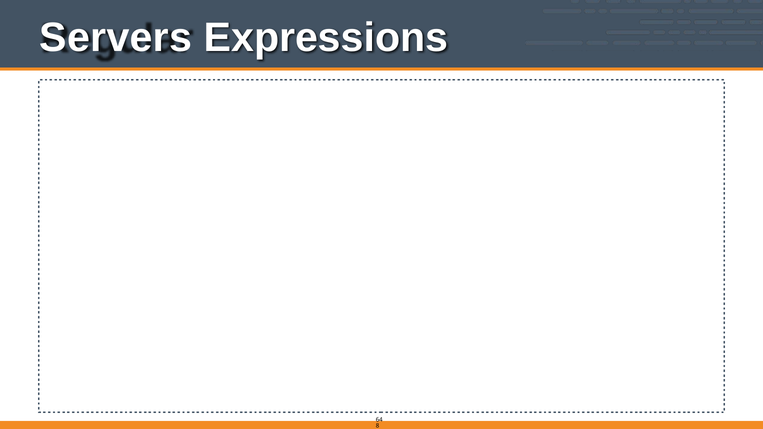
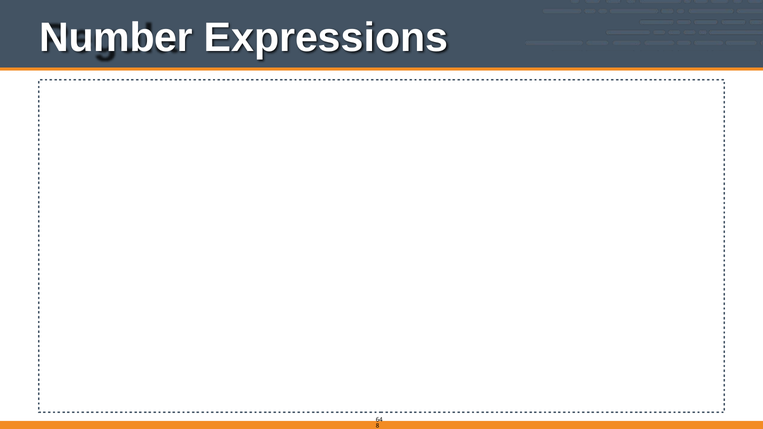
Servers: Servers -> Number (116, 38)
